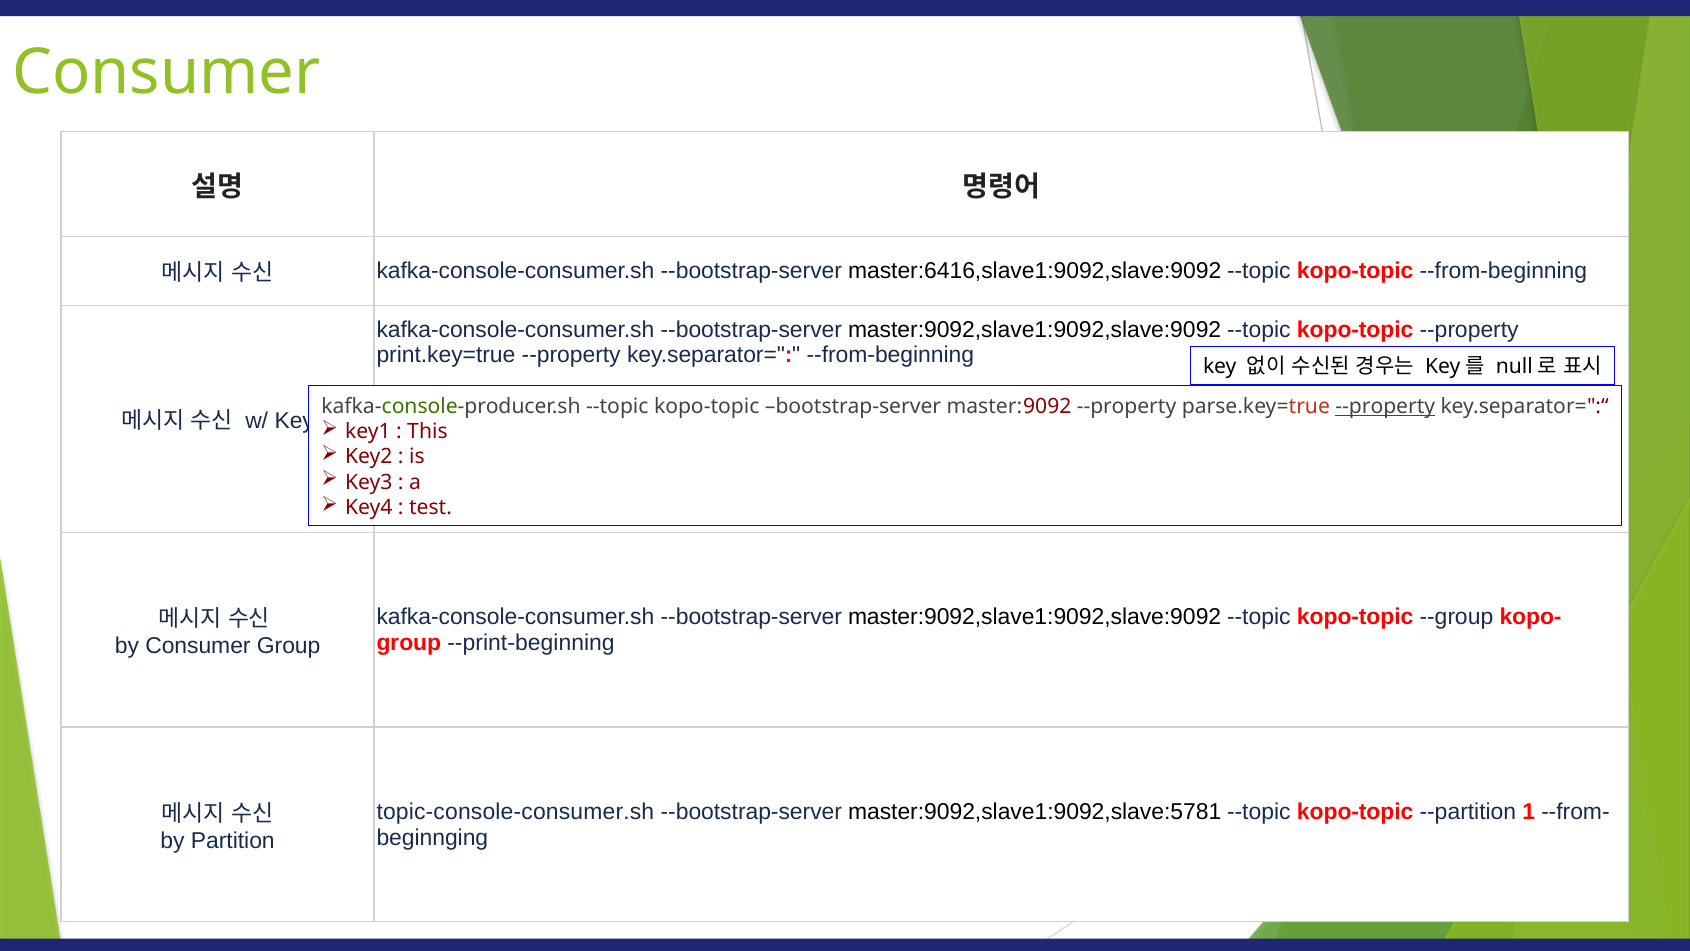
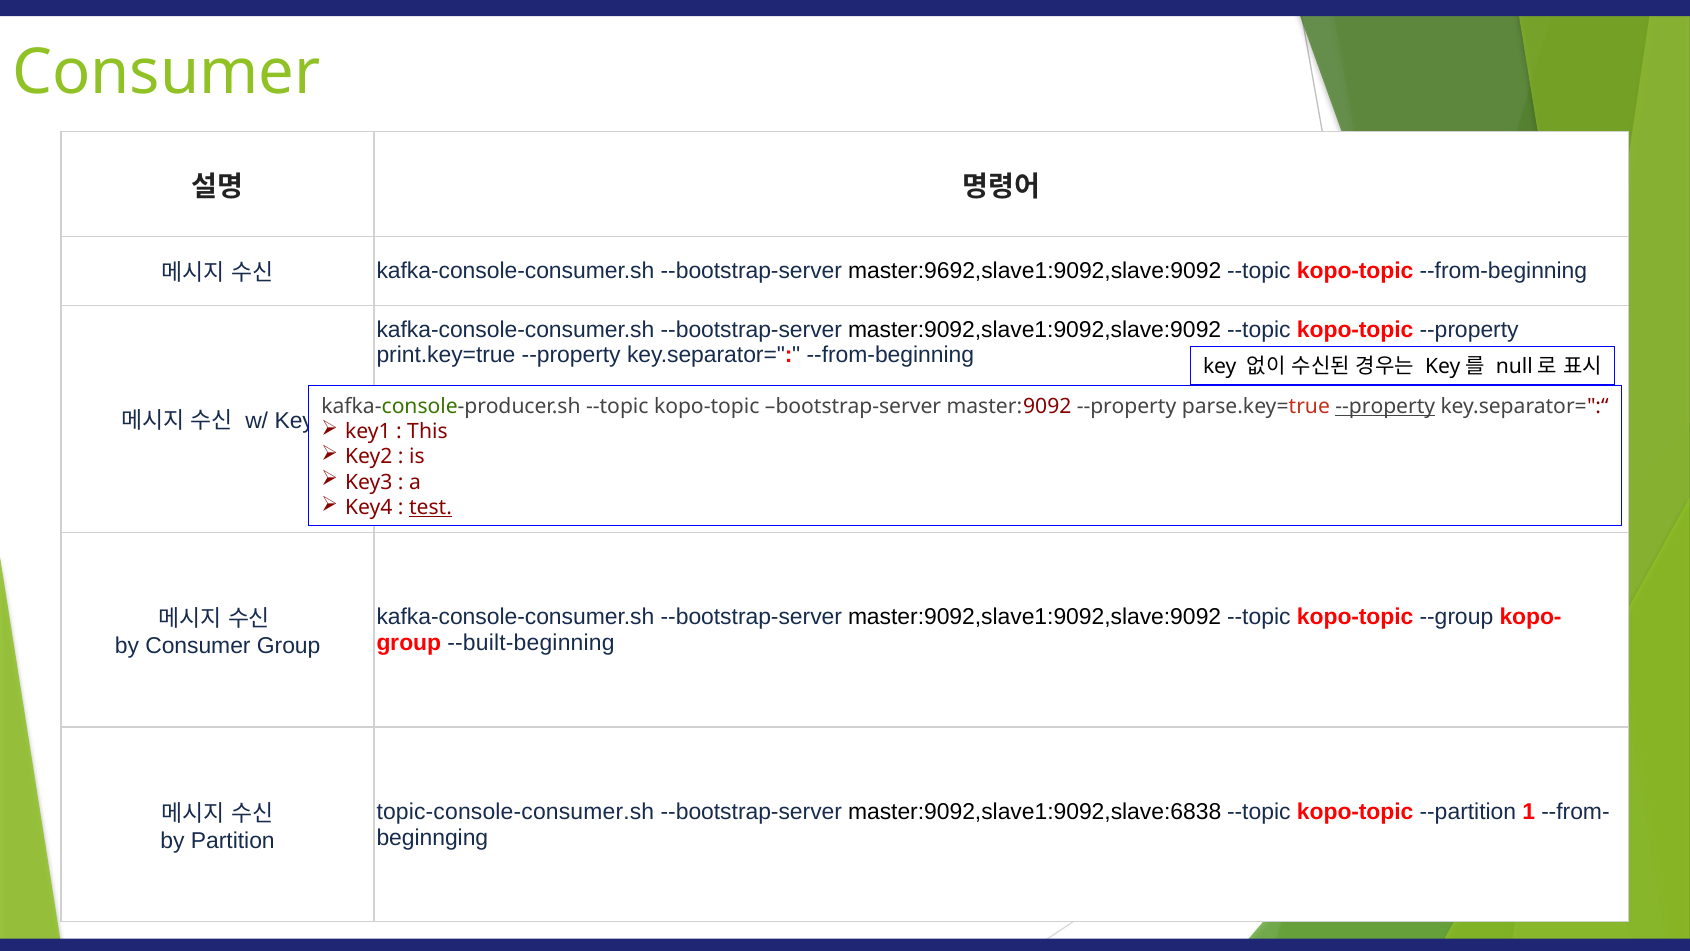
master:6416,slave1:9092,slave:9092: master:6416,slave1:9092,slave:9092 -> master:9692,slave1:9092,slave:9092 (1035, 271)
test underline: none -> present (431, 508)
--print-beginning: --print-beginning -> --built-beginning (531, 642)
master:9092,slave1:9092,slave:5781: master:9092,slave1:9092,slave:5781 -> master:9092,slave1:9092,slave:6838 (1035, 812)
